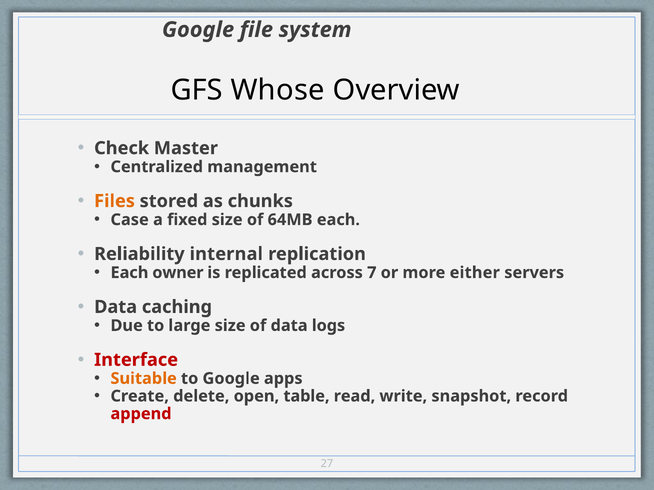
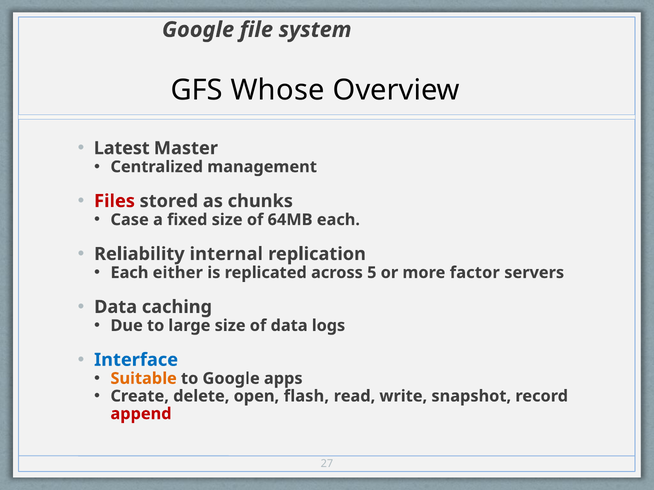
Check: Check -> Latest (122, 148)
Files colour: orange -> red (115, 201)
owner: owner -> either (178, 273)
7: 7 -> 5 (372, 273)
either: either -> factor (475, 273)
Interface colour: red -> blue (136, 360)
table: table -> flash (306, 397)
